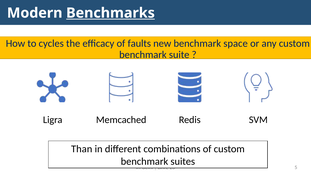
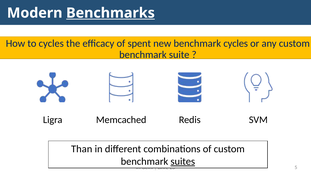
faults: faults -> spent (139, 43)
benchmark space: space -> cycles (236, 43)
suites underline: none -> present (183, 161)
